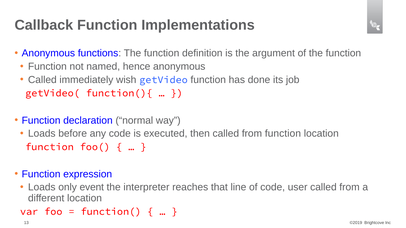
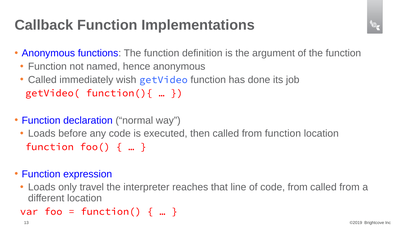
event: event -> travel (92, 188)
code user: user -> from (298, 188)
